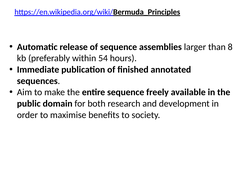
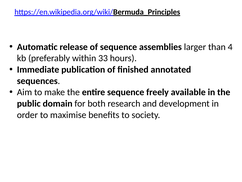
8: 8 -> 4 (230, 47)
54: 54 -> 33 (103, 58)
